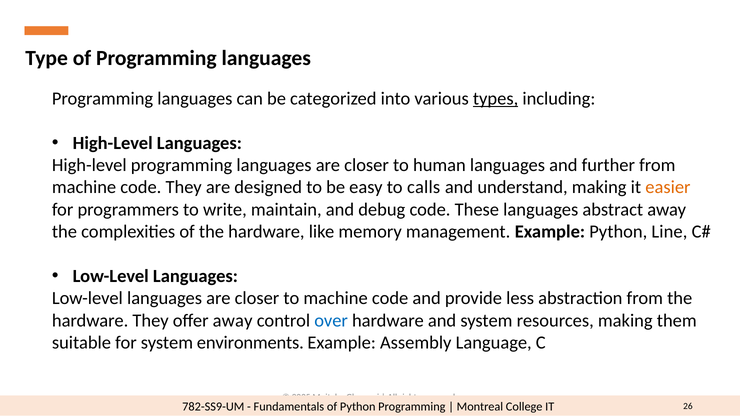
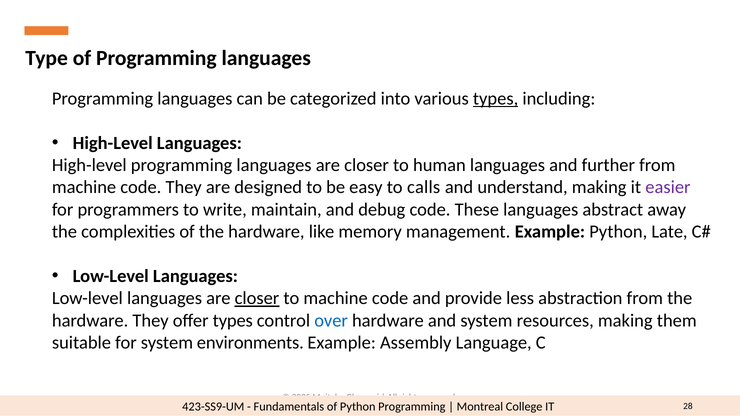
easier colour: orange -> purple (668, 187)
Line: Line -> Late (670, 232)
closer underline: none -> present (257, 298)
offer away: away -> types (233, 321)
782-SS9-UM: 782-SS9-UM -> 423-SS9-UM (213, 407)
26: 26 -> 28 (688, 407)
